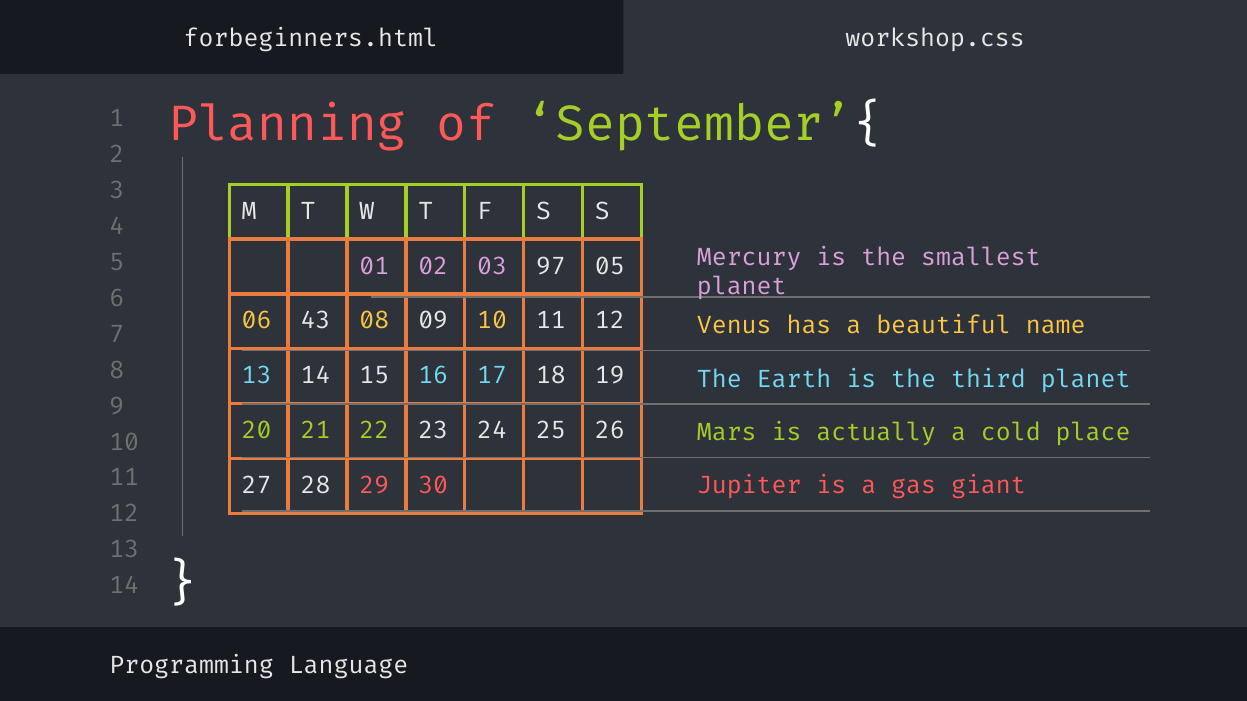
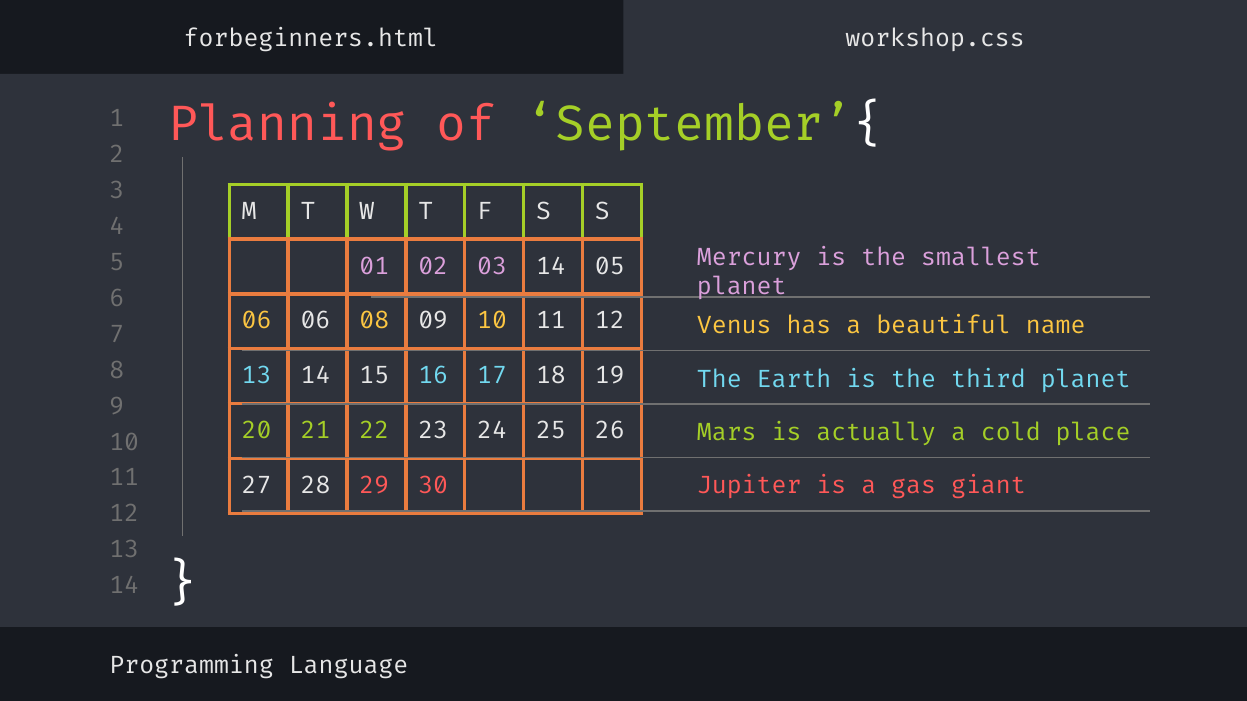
03 97: 97 -> 14 (551, 266)
06 43: 43 -> 06 (315, 321)
